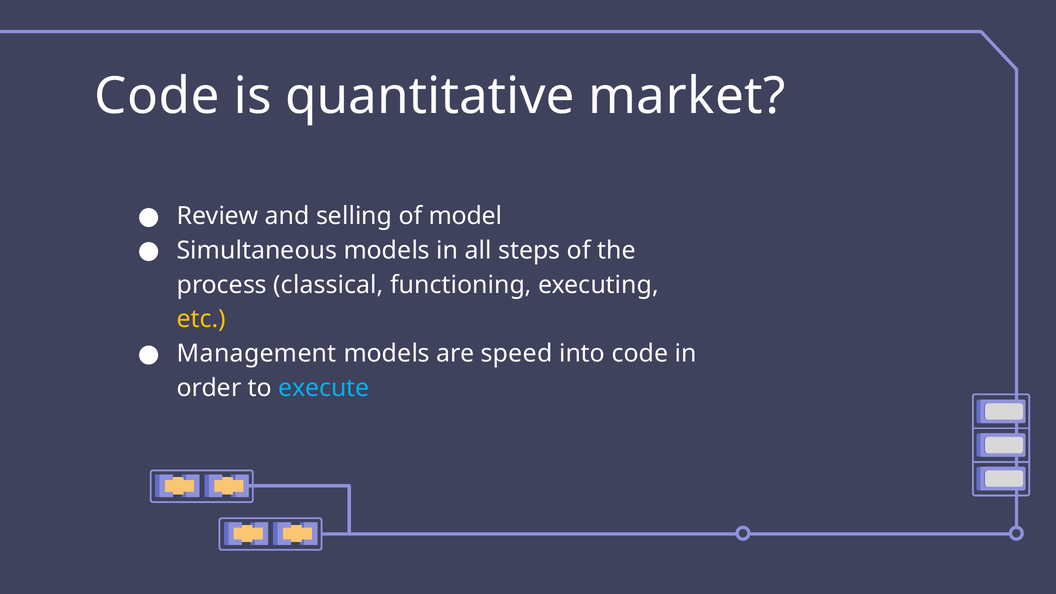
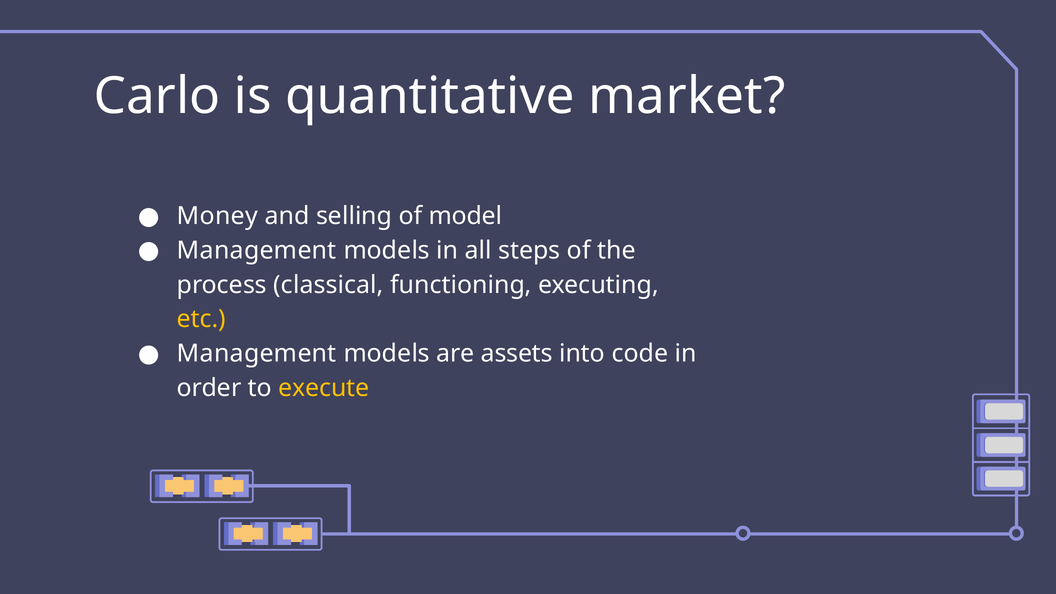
Code: Code -> Carlo (157, 96)
Review: Review -> Money (217, 216)
Simultaneous: Simultaneous -> Management (257, 250)
speed: speed -> assets (517, 354)
execute colour: light blue -> yellow (324, 388)
